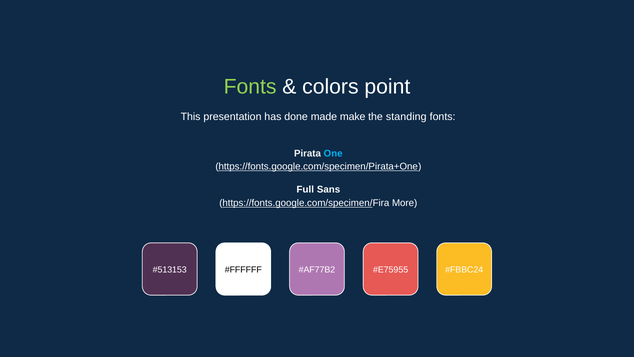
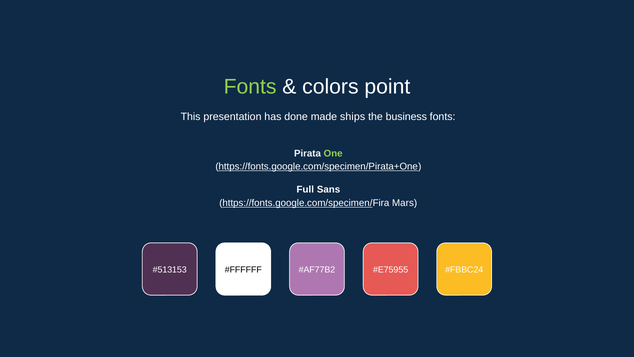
make: make -> ships (353, 116)
standing: standing -> business (406, 116)
One colour: light blue -> light green (333, 153)
More: More -> Mars (405, 203)
